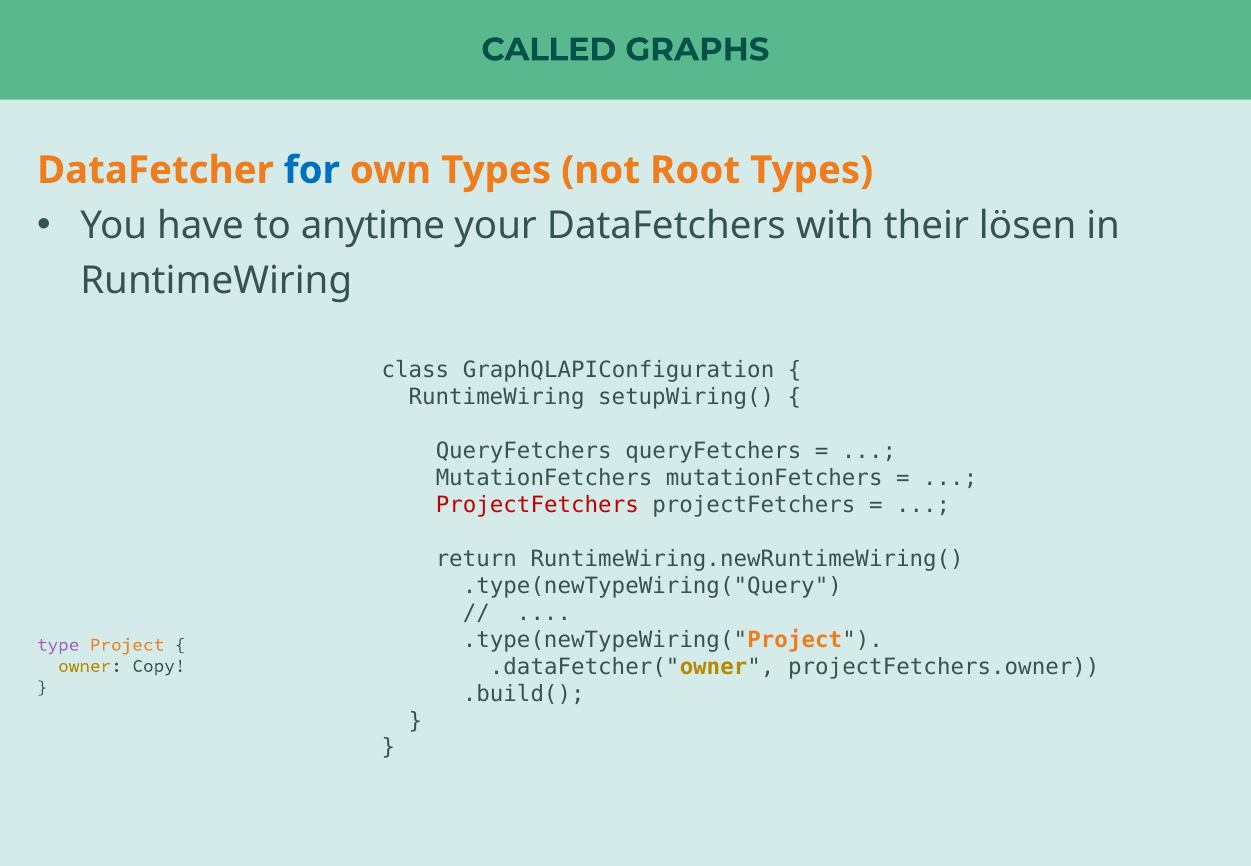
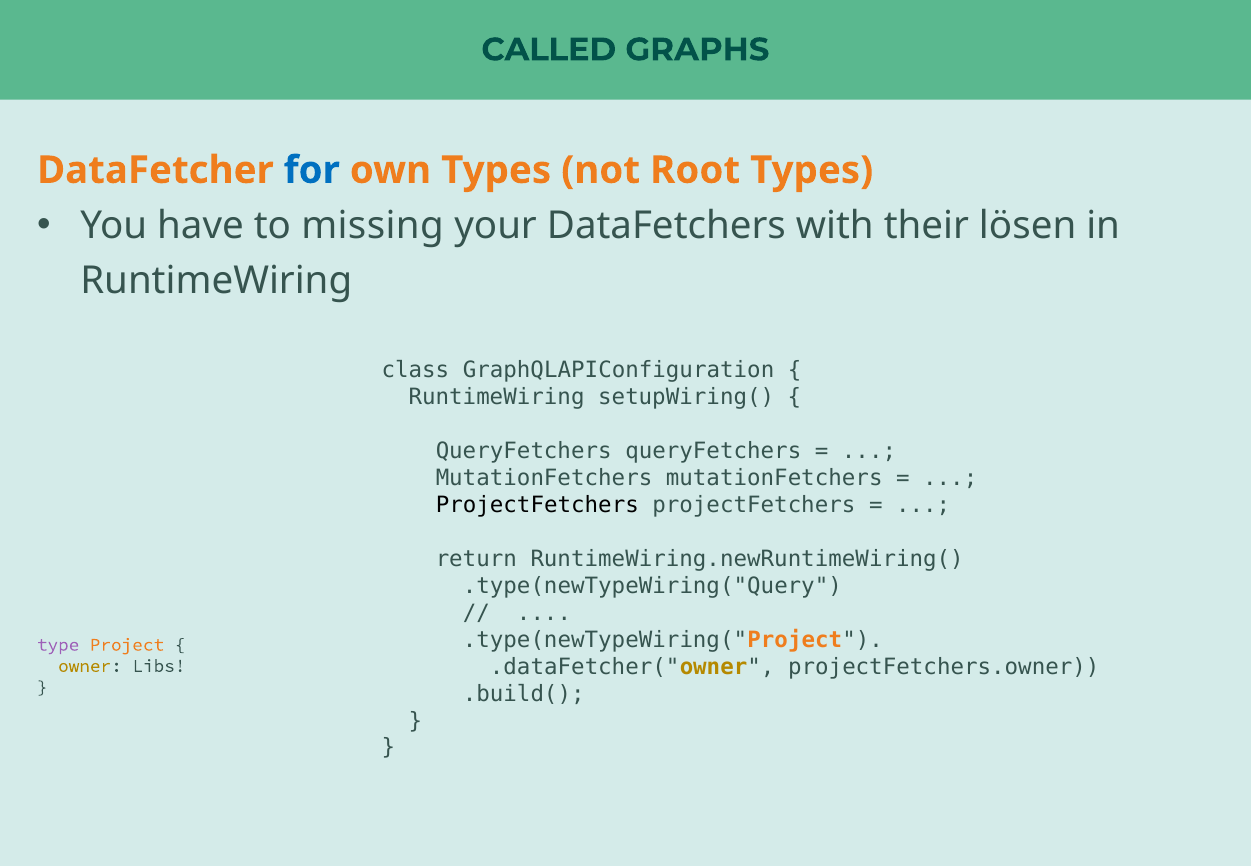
anytime: anytime -> missing (373, 226)
ProjectFetchers colour: red -> black (537, 505)
Copy: Copy -> Libs (159, 666)
